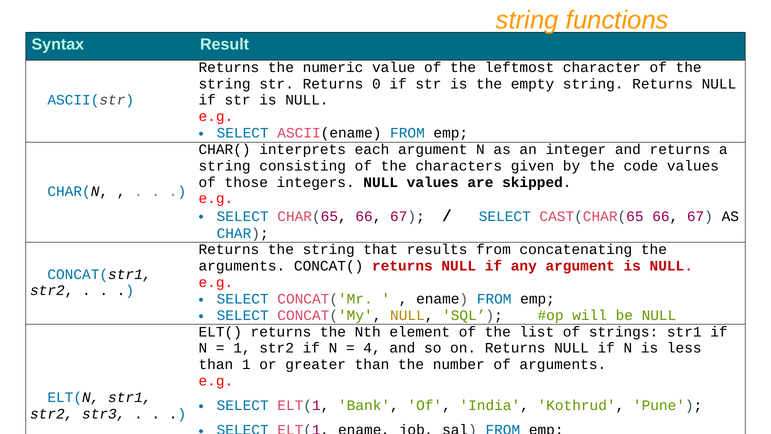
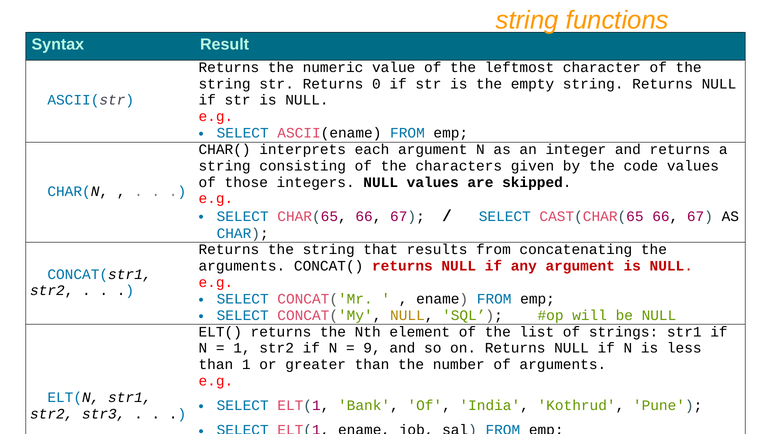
4: 4 -> 9 (372, 348)
